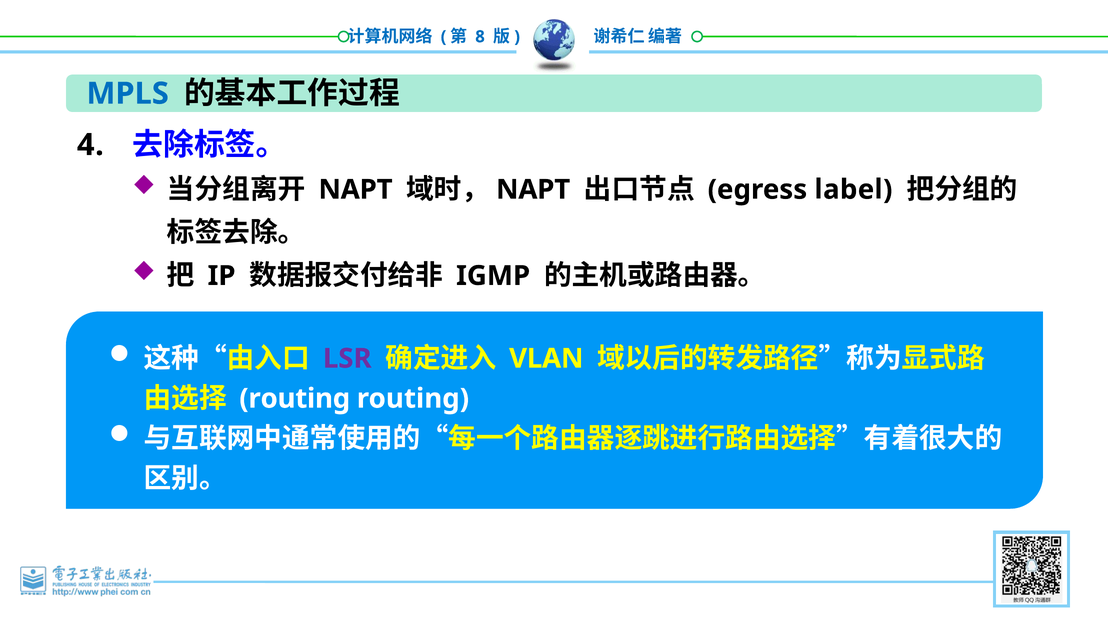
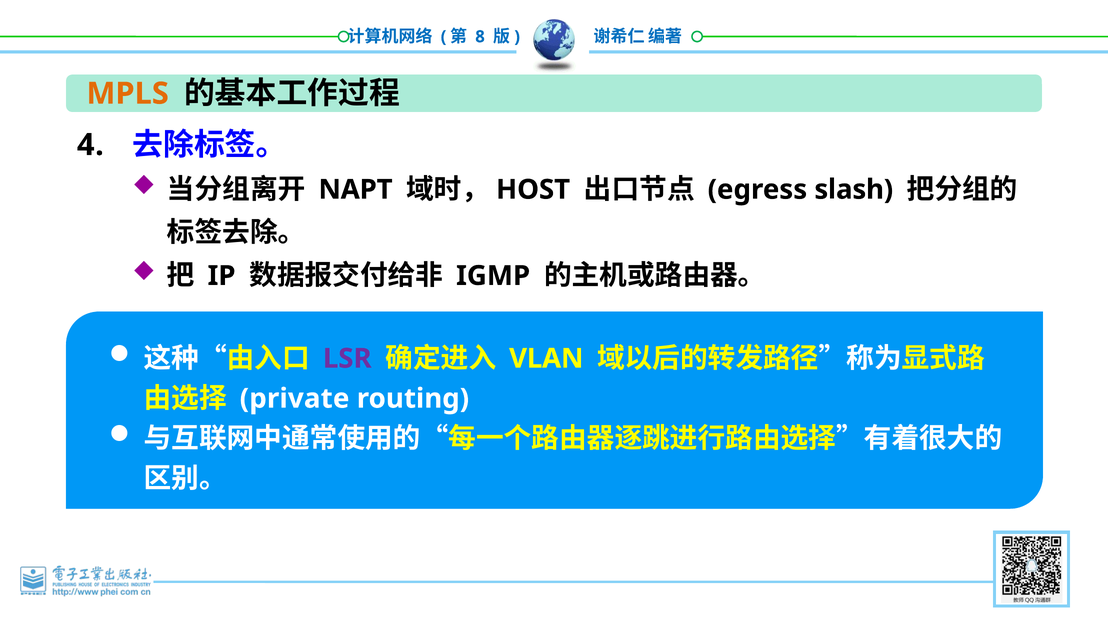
MPLS colour: blue -> orange (128, 94)
NAPT: NAPT -> HOST (533, 190)
label: label -> slash (854, 190)
routing: routing -> private (295, 399)
